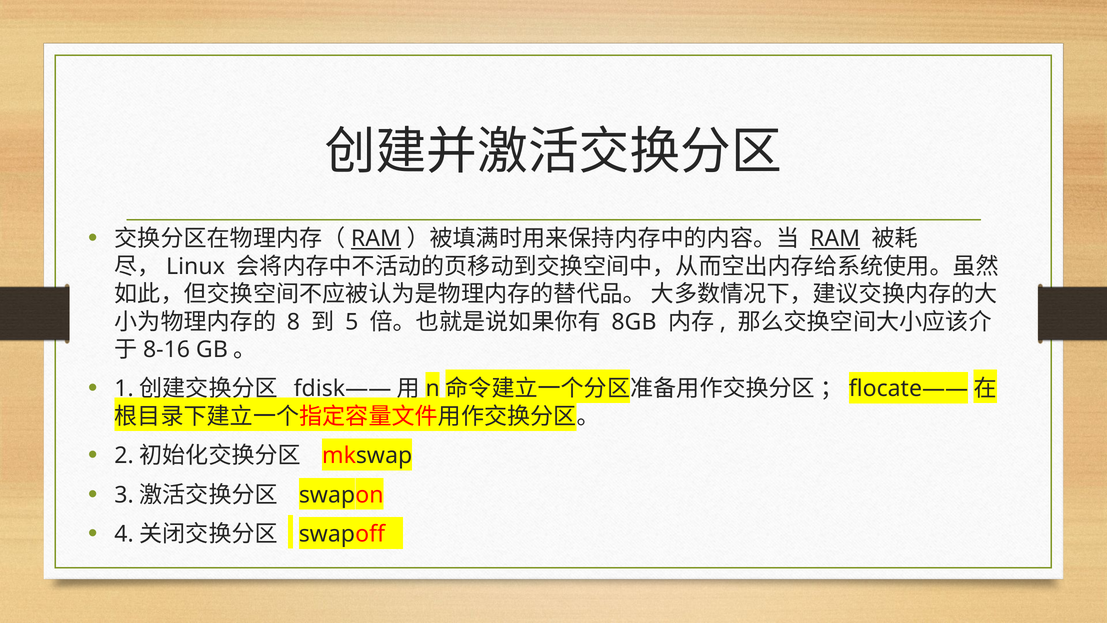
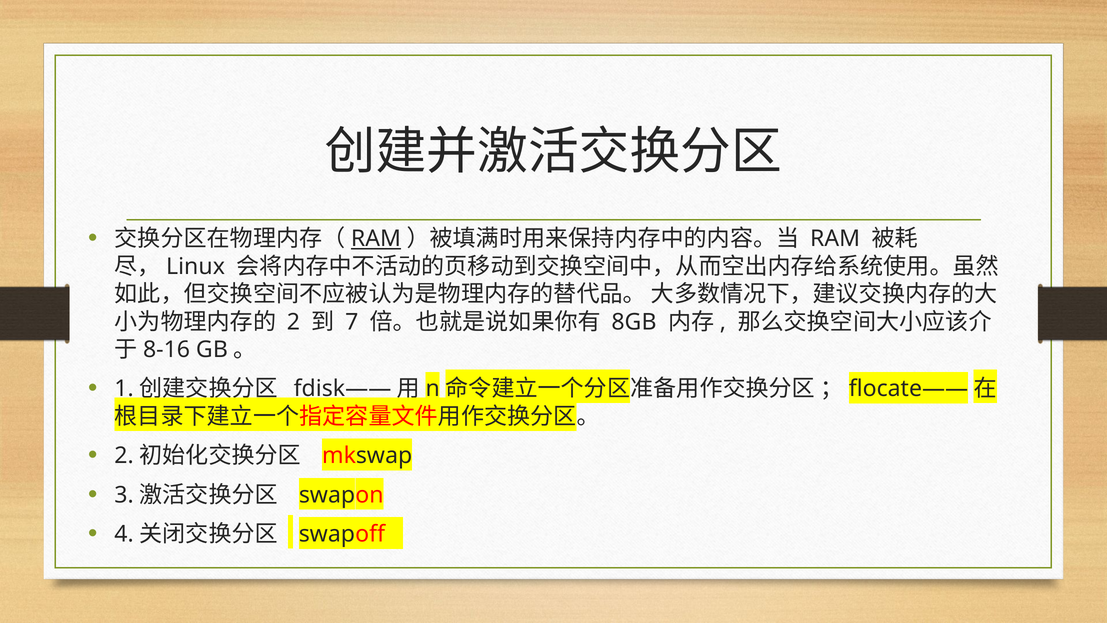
RAM underline: present -> none (835, 239)
8: 8 -> 2 (293, 322)
5: 5 -> 7 (352, 322)
